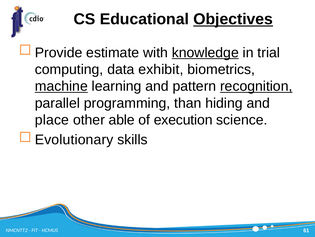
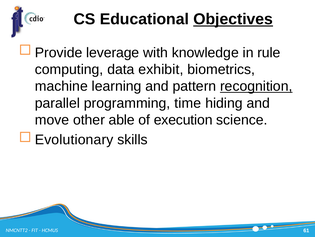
estimate: estimate -> leverage (113, 52)
knowledge underline: present -> none (205, 52)
trial: trial -> rule (269, 52)
machine underline: present -> none (61, 86)
than: than -> time (188, 103)
place: place -> move (52, 120)
